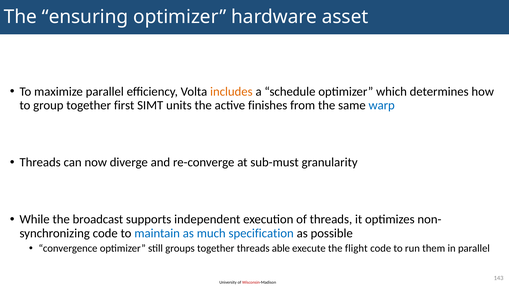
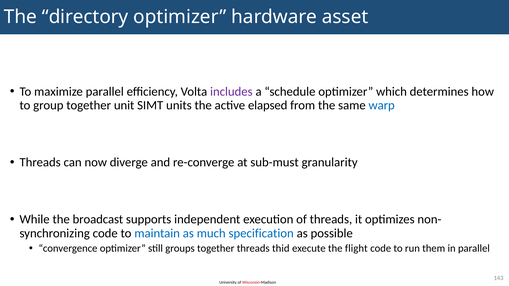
ensuring: ensuring -> directory (85, 17)
includes colour: orange -> purple (231, 92)
first: first -> unit (124, 105)
finishes: finishes -> elapsed (268, 105)
able: able -> thid (281, 249)
